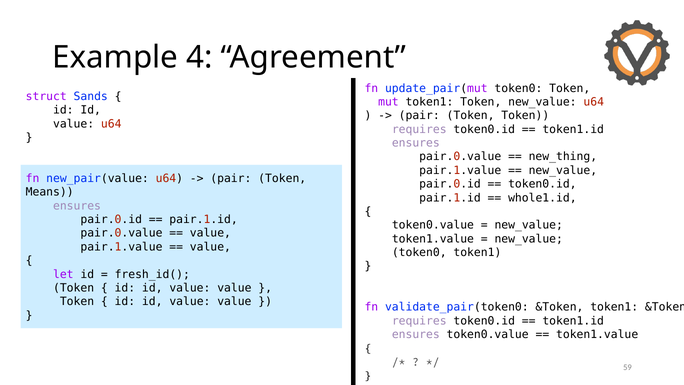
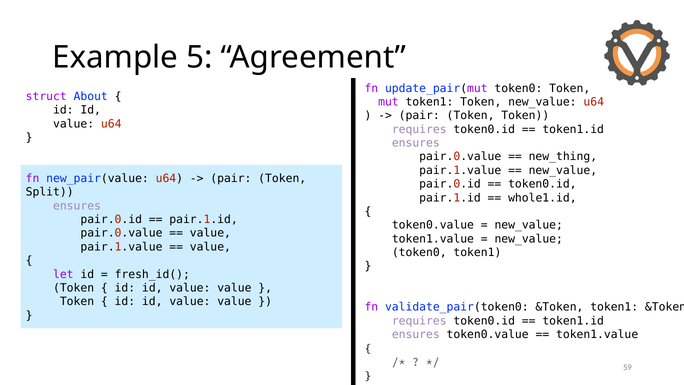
4: 4 -> 5 (199, 57)
Sands: Sands -> About (91, 96)
Means: Means -> Split (50, 192)
